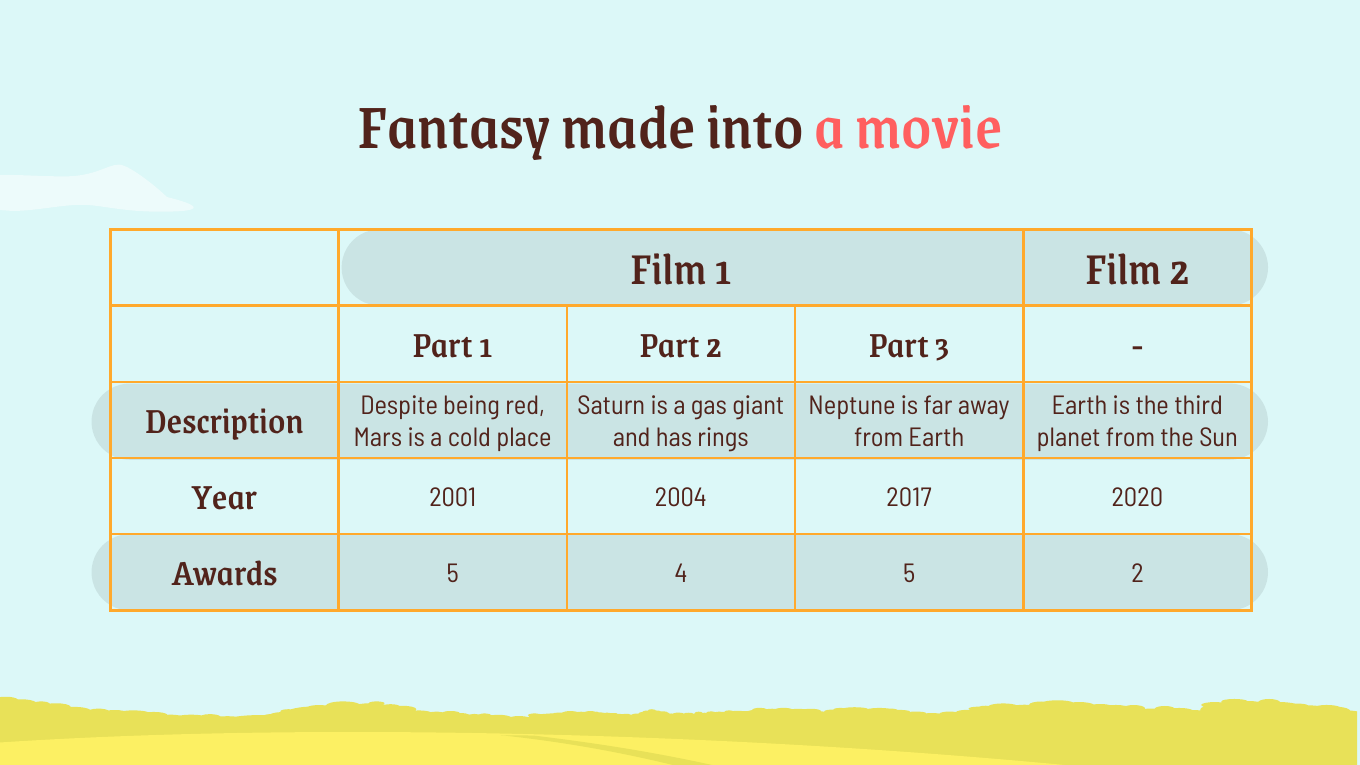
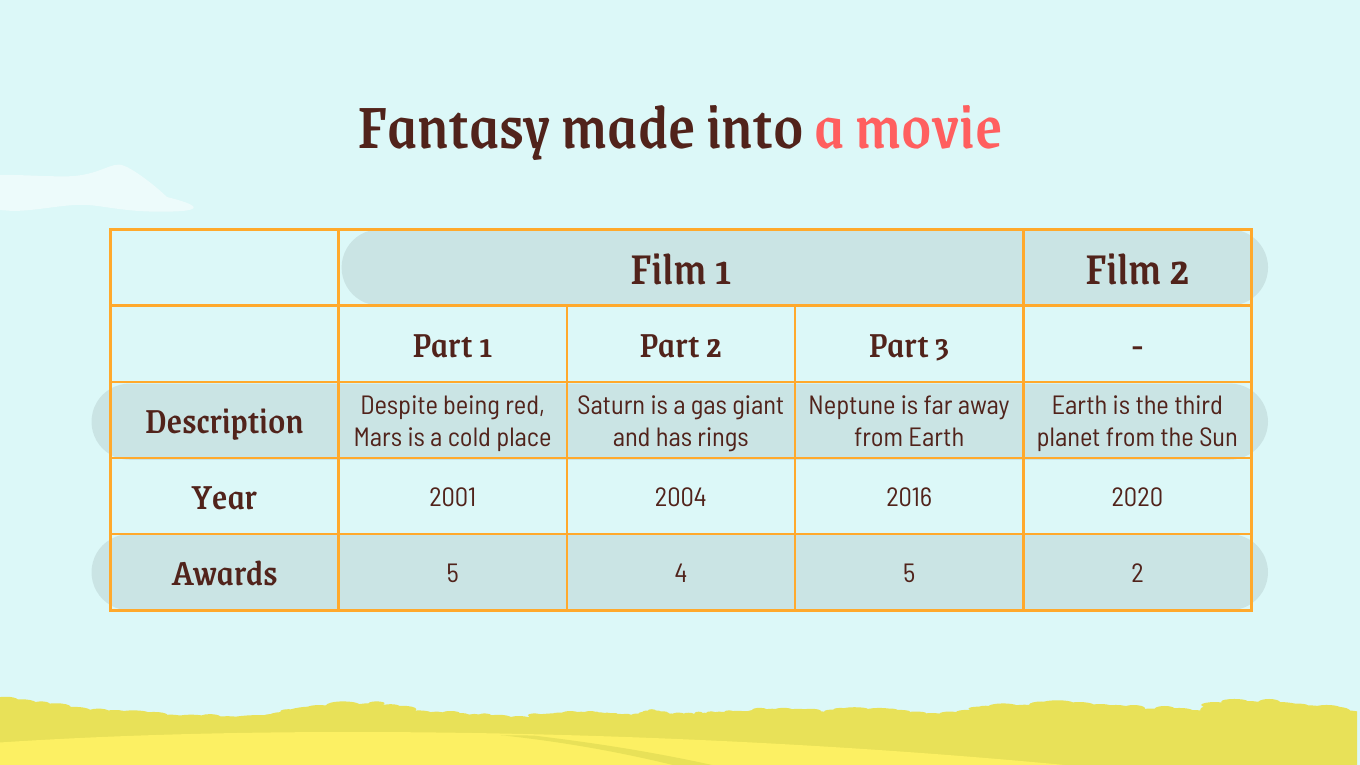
2017: 2017 -> 2016 (909, 498)
